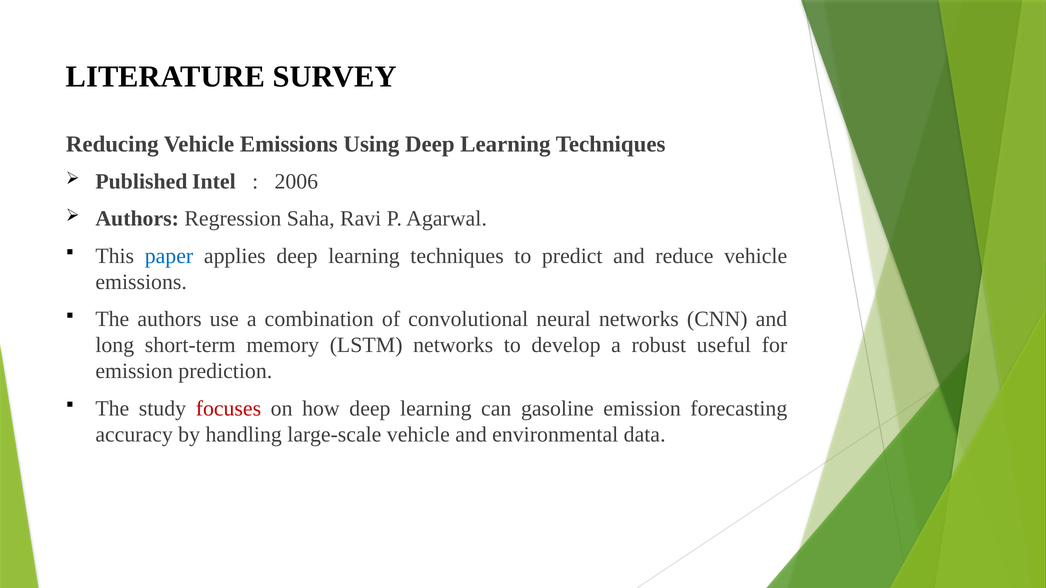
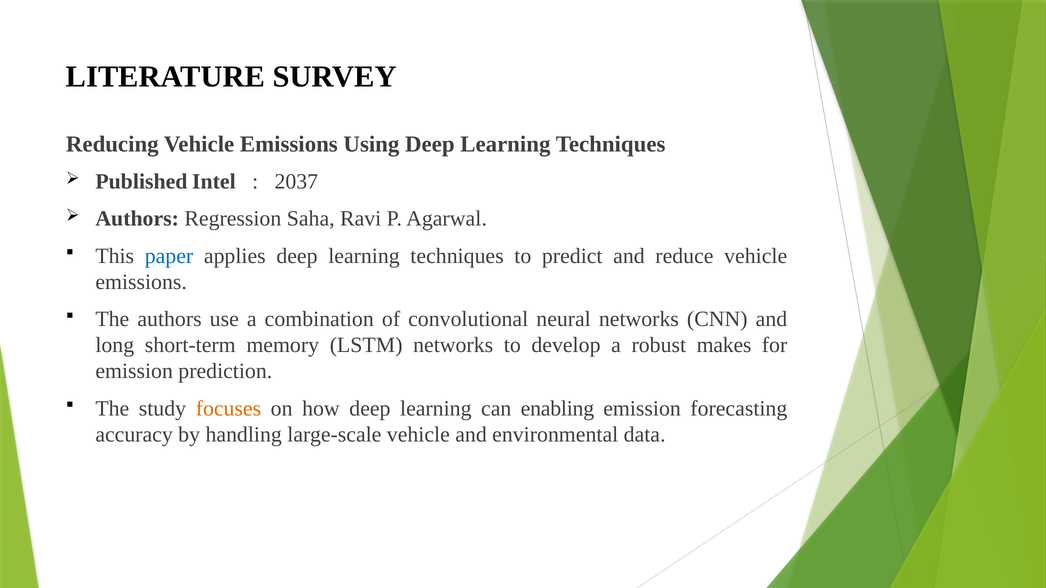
2006: 2006 -> 2037 (296, 182)
useful: useful -> makes (724, 345)
focuses colour: red -> orange (228, 409)
gasoline: gasoline -> enabling (557, 409)
